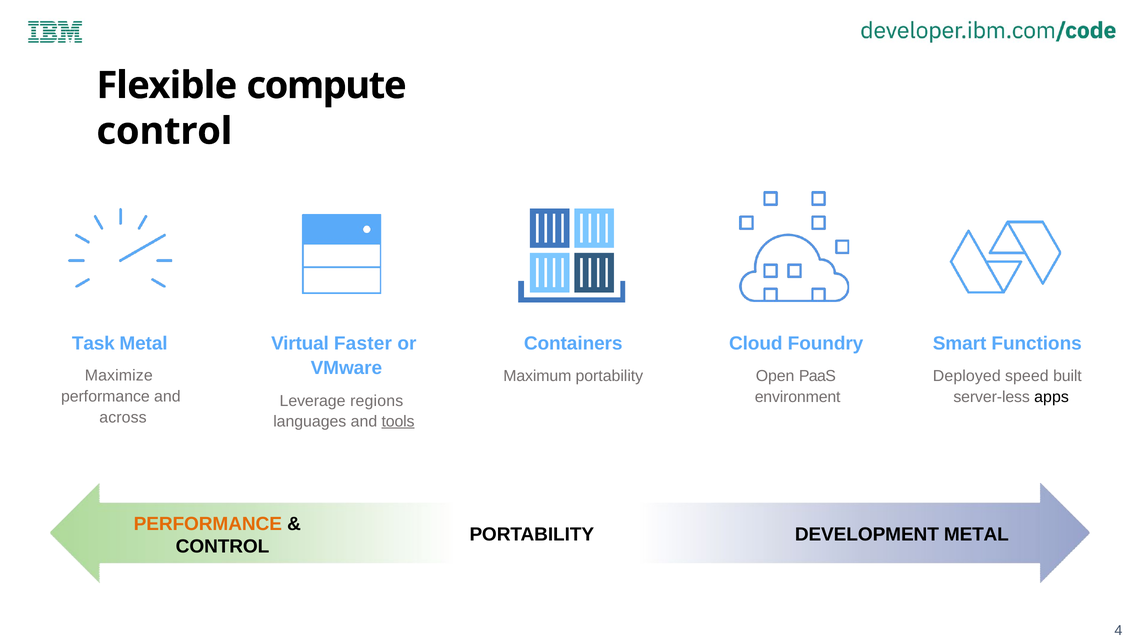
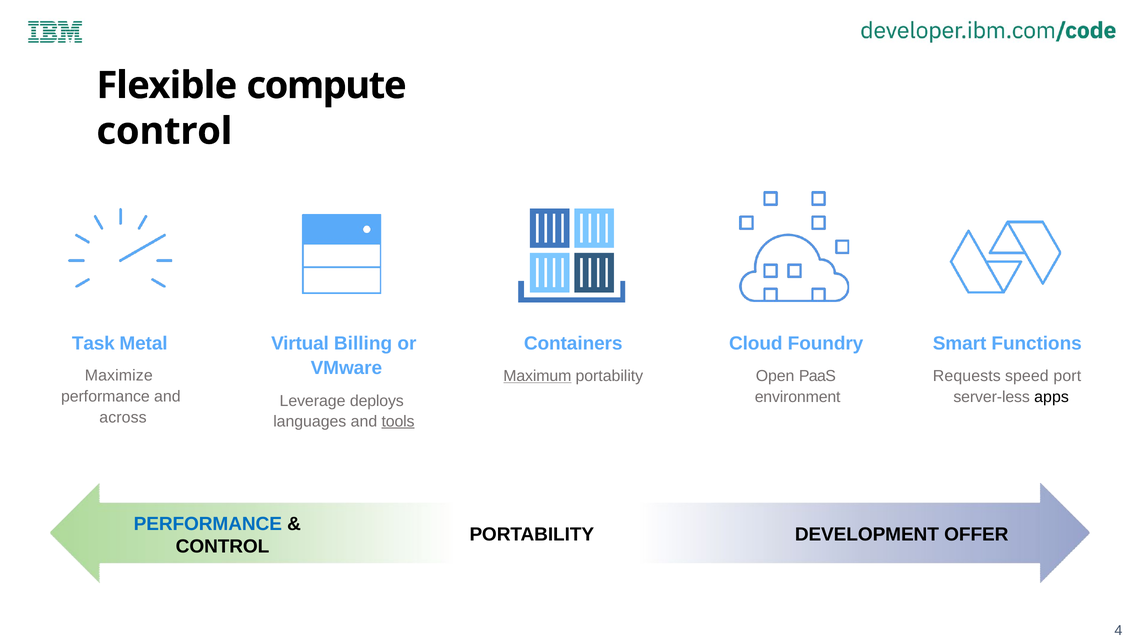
Faster: Faster -> Billing (363, 344)
Deployed: Deployed -> Requests (967, 376)
built: built -> port (1067, 376)
Maximum underline: none -> present (537, 376)
regions: regions -> deploys (377, 401)
PERFORMANCE colour: orange -> blue (208, 524)
DEVELOPMENT METAL: METAL -> OFFER (976, 535)
